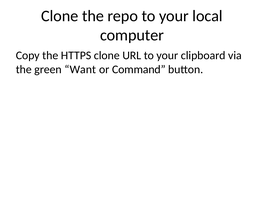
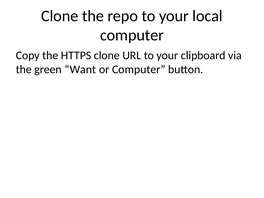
or Command: Command -> Computer (139, 69)
